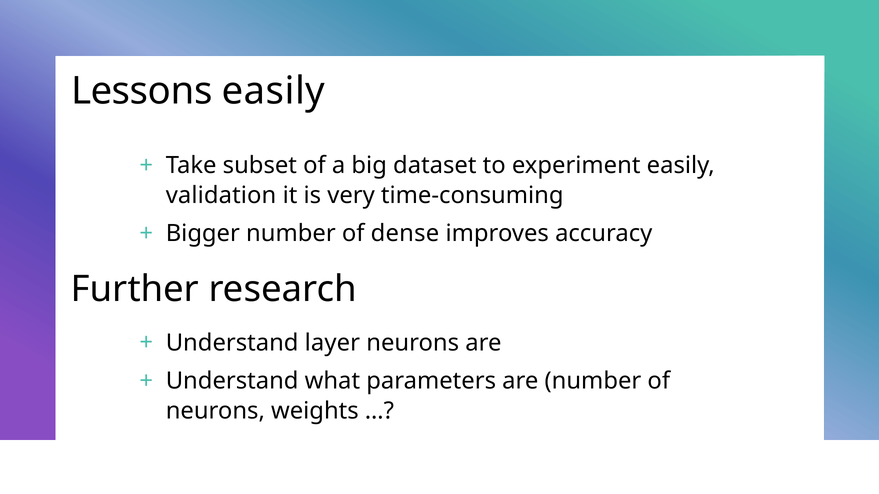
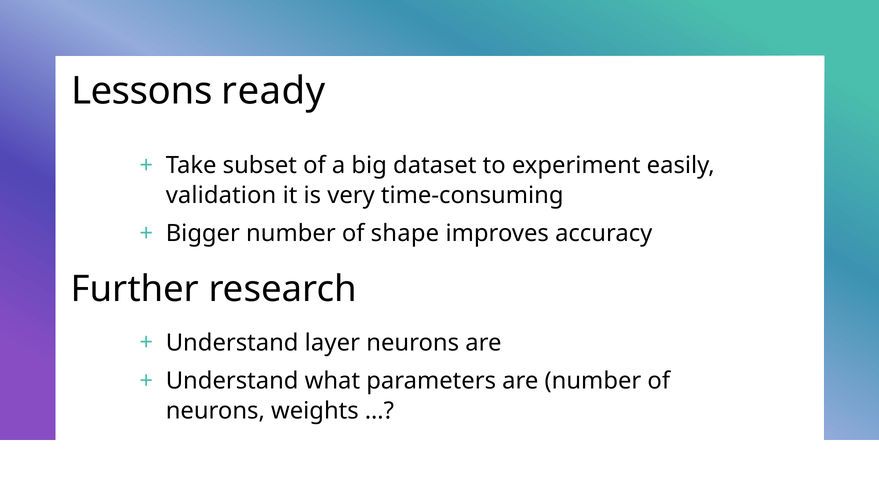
Lessons easily: easily -> ready (273, 91)
dense: dense -> shape (405, 234)
